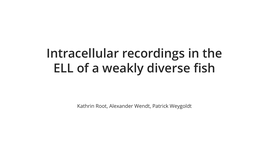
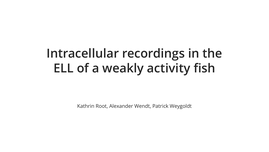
diverse: diverse -> activity (169, 68)
